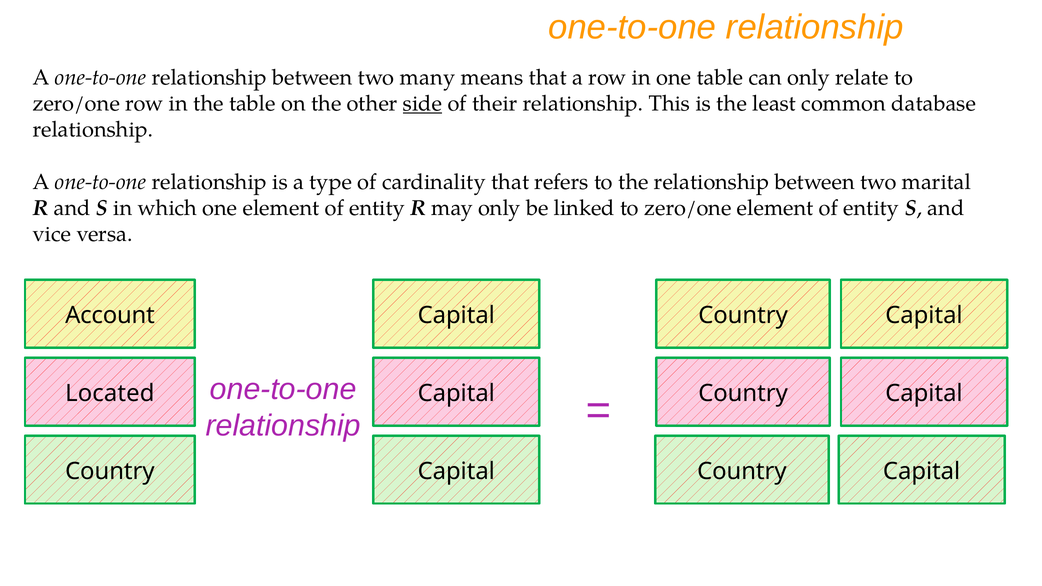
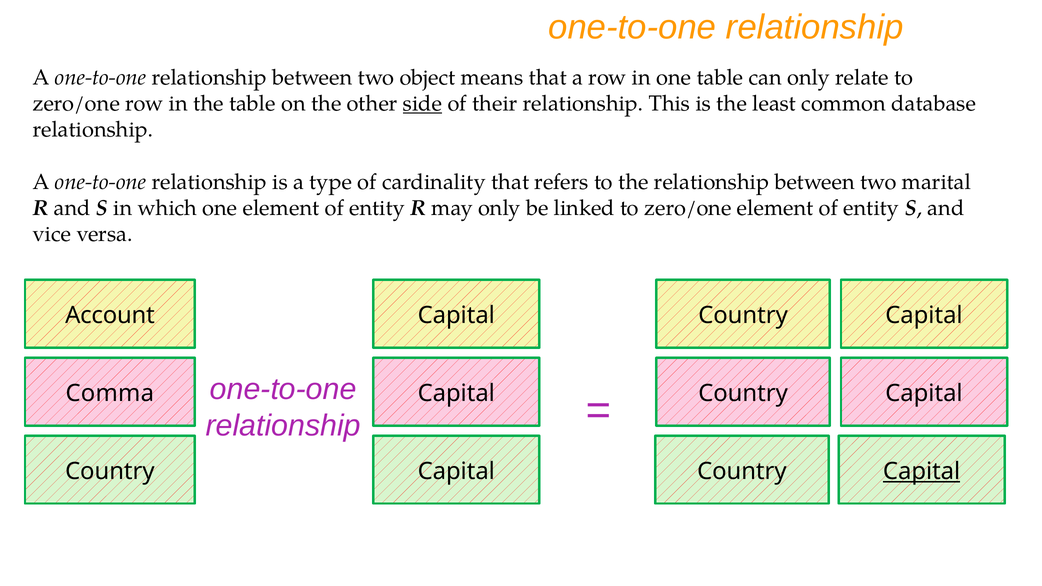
many: many -> object (428, 78)
Located: Located -> Comma (110, 393)
Capital underline: none -> present (922, 471)
